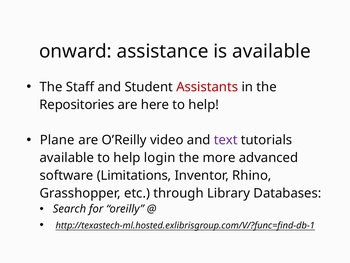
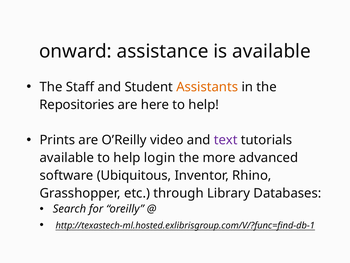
Assistants colour: red -> orange (207, 87)
Plane: Plane -> Prints (57, 140)
Limitations: Limitations -> Ubiquitous (134, 175)
